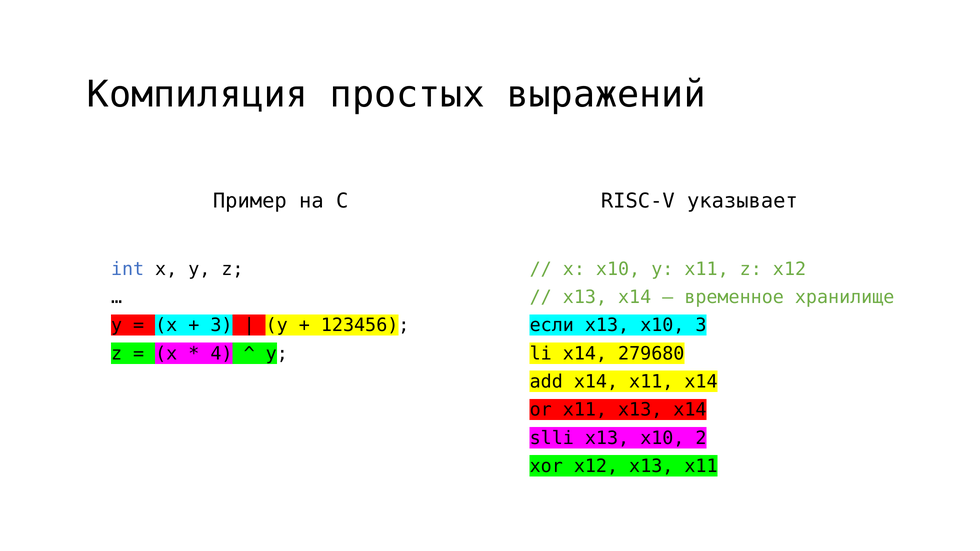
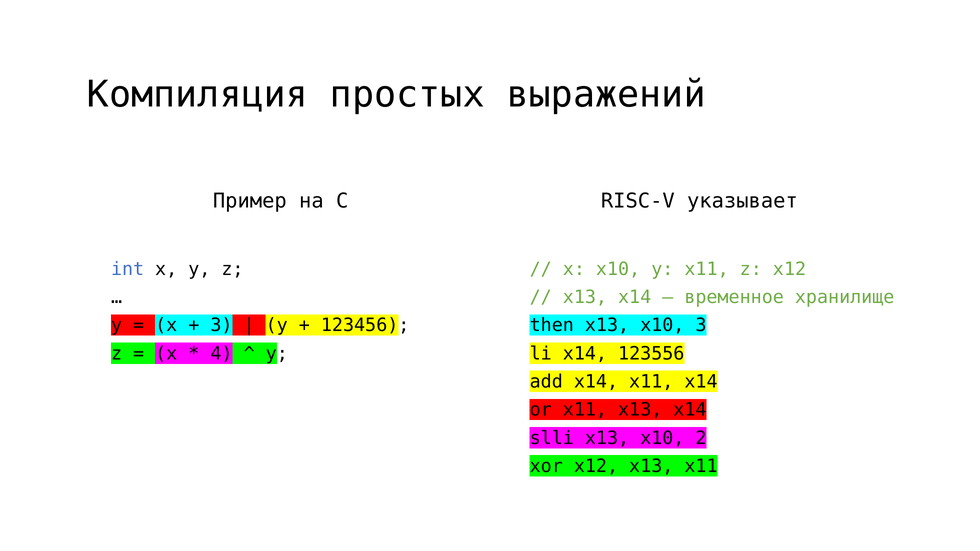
если: если -> then (552, 325)
279680: 279680 -> 123556 (651, 354)
